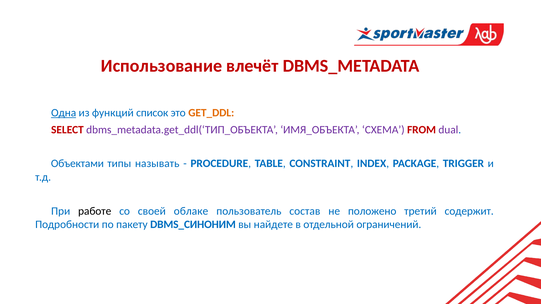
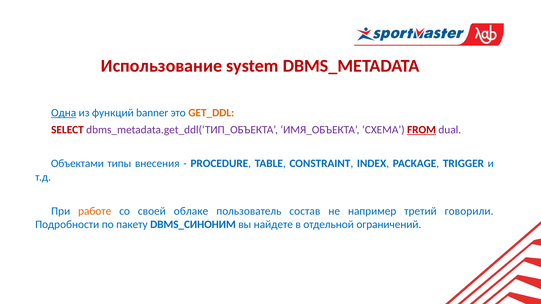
влечёт: влечёт -> system (252, 66)
список: список -> banner (152, 113)
FROM underline: none -> present (422, 130)
называть: называть -> внесения (157, 164)
работе colour: black -> orange (95, 211)
положено: положено -> например (372, 211)
содержит: содержит -> говорили (469, 211)
